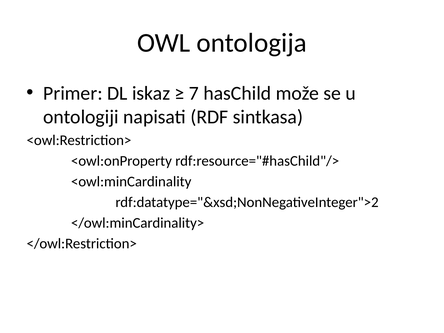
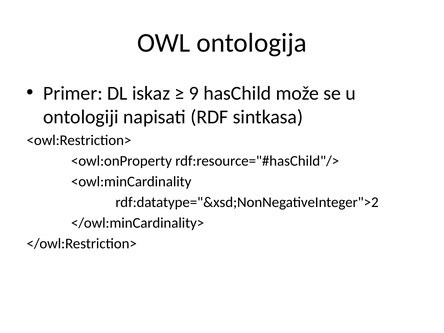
7: 7 -> 9 (194, 93)
